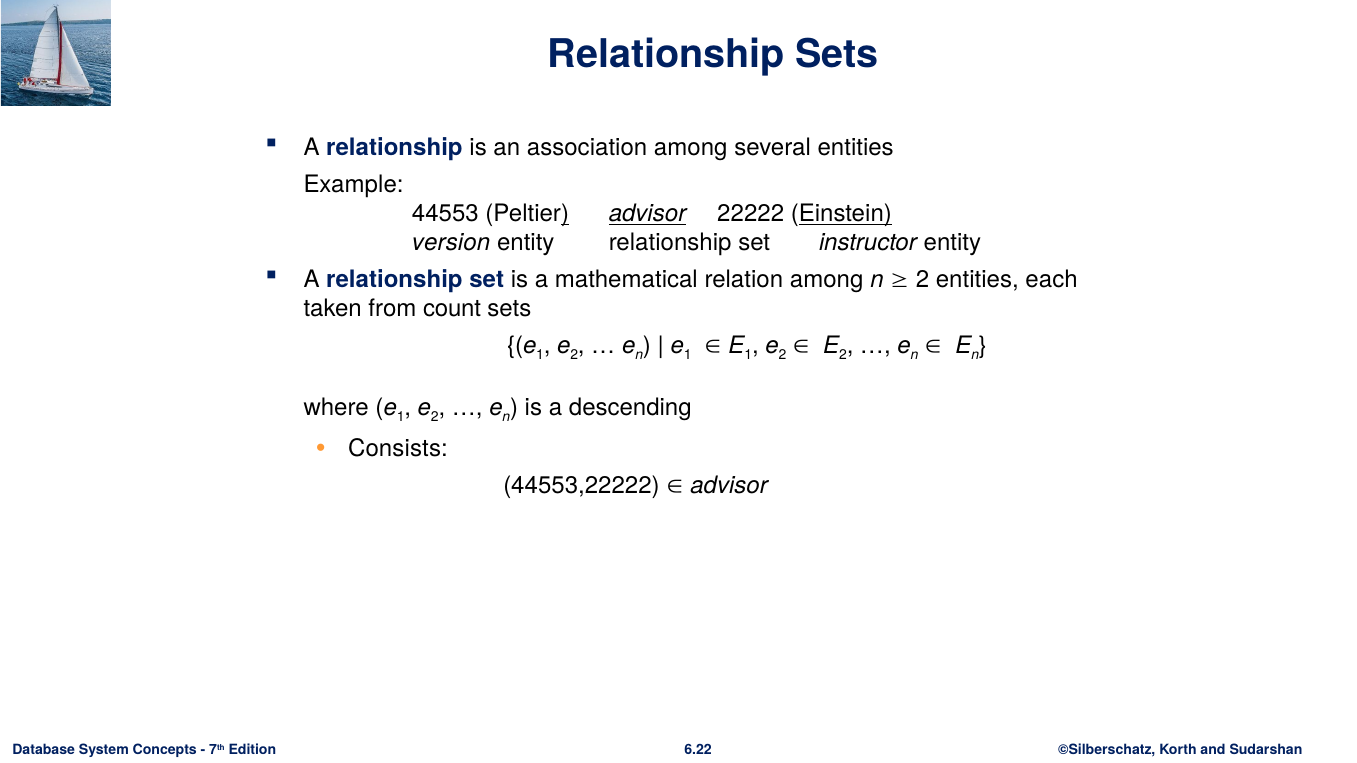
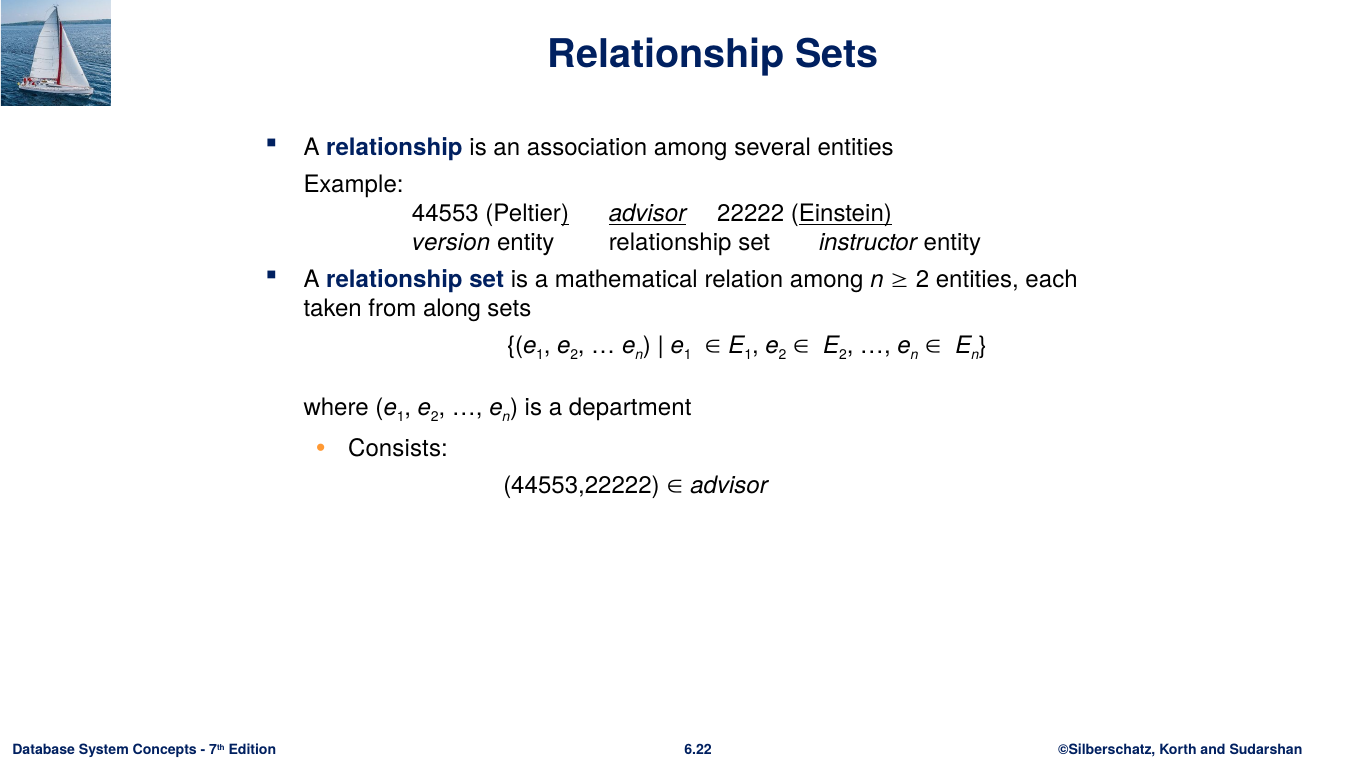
count: count -> along (452, 309)
descending: descending -> department (630, 408)
